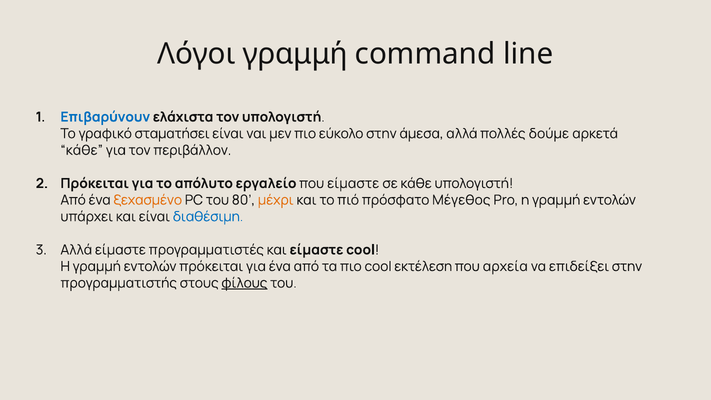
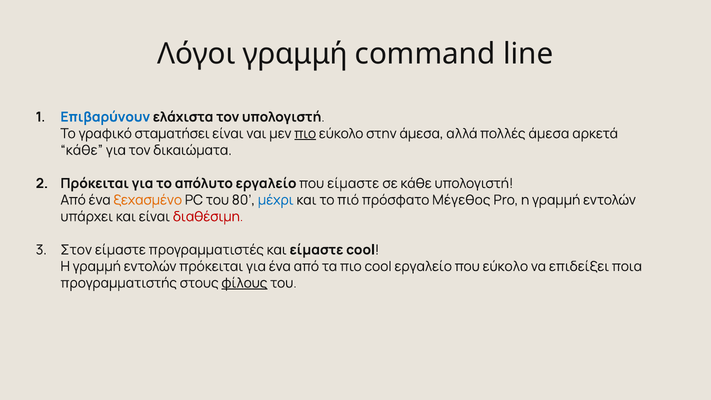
πιο underline: none -> present (305, 134)
πολλές δούμε: δούμε -> άμεσα (549, 134)
περιβάλλον: περιβάλλον -> δικαιώματα (192, 150)
μέχρι colour: orange -> blue (276, 200)
διαθέσιμη colour: blue -> red (208, 217)
Αλλά: Αλλά -> Στον (76, 250)
cool εκτέλεση: εκτέλεση -> εργαλείο (423, 266)
που αρχεία: αρχεία -> εύκολο (505, 266)
επιδείξει στην: στην -> ποια (627, 266)
